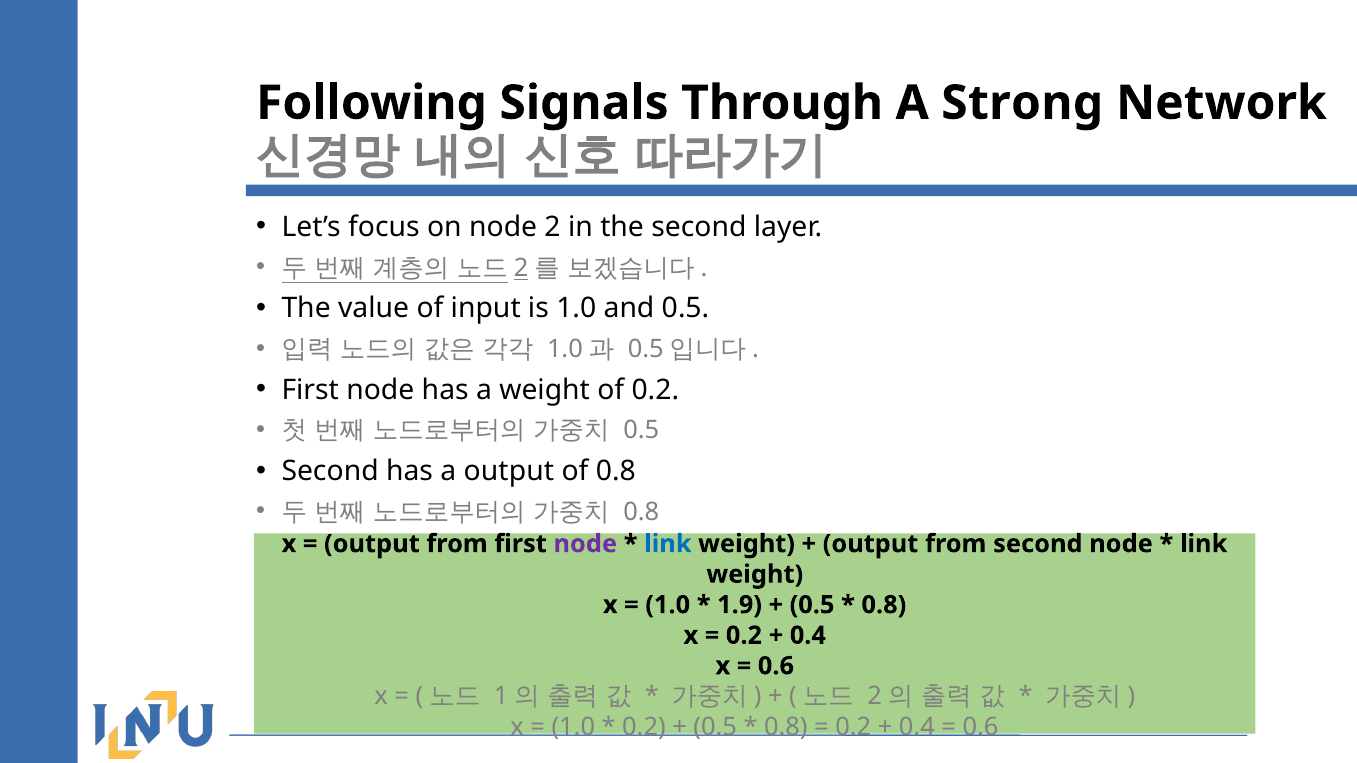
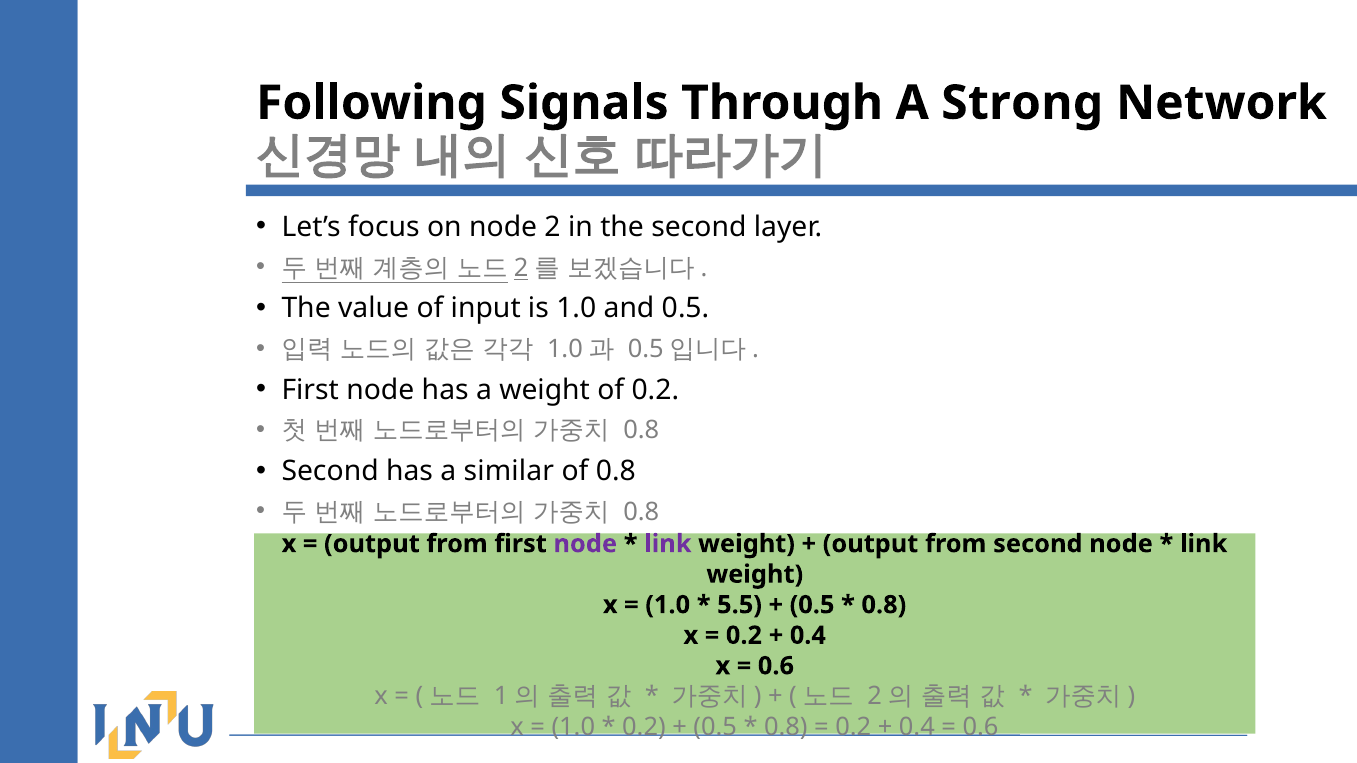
0.5: 0.5 -> 0.8 (641, 431)
a output: output -> similar (509, 472)
link colour: blue -> purple (668, 544)
1.9: 1.9 -> 5.5 (740, 605)
